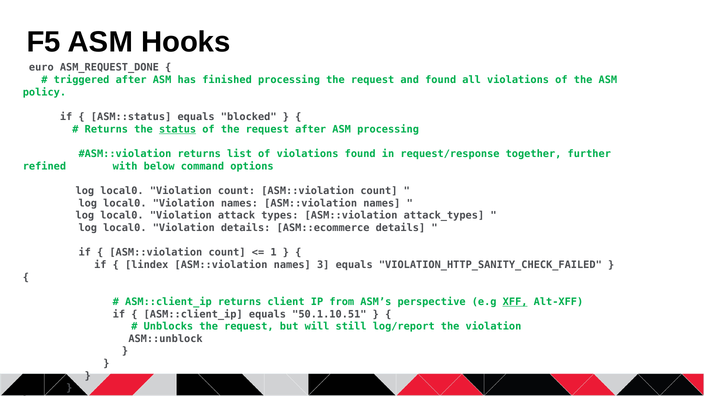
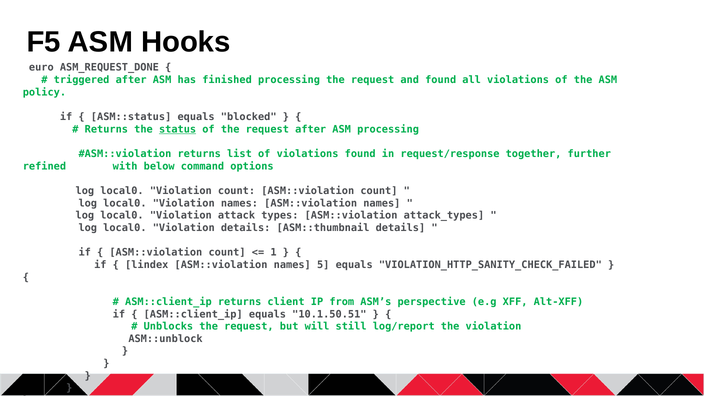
ASM::ecommerce: ASM::ecommerce -> ASM::thumbnail (323, 228)
3: 3 -> 5 (323, 265)
XFF underline: present -> none (515, 302)
50.1.10.51: 50.1.10.51 -> 10.1.50.51 (329, 314)
